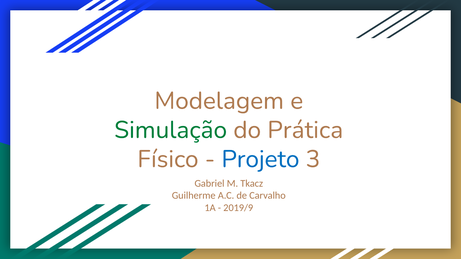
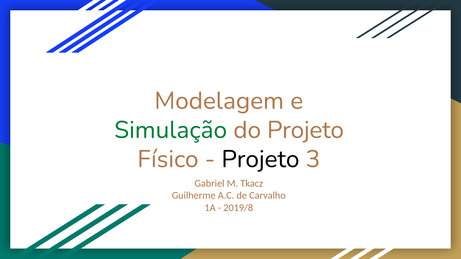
do Prática: Prática -> Projeto (305, 130)
Projeto colour: blue -> black (260, 159)
2019/9: 2019/9 -> 2019/8 (238, 208)
